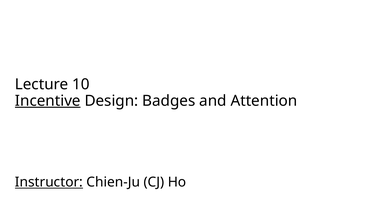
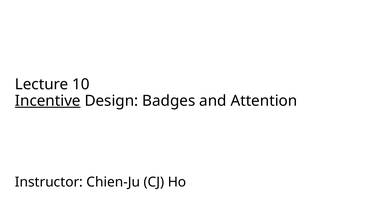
Instructor underline: present -> none (49, 182)
